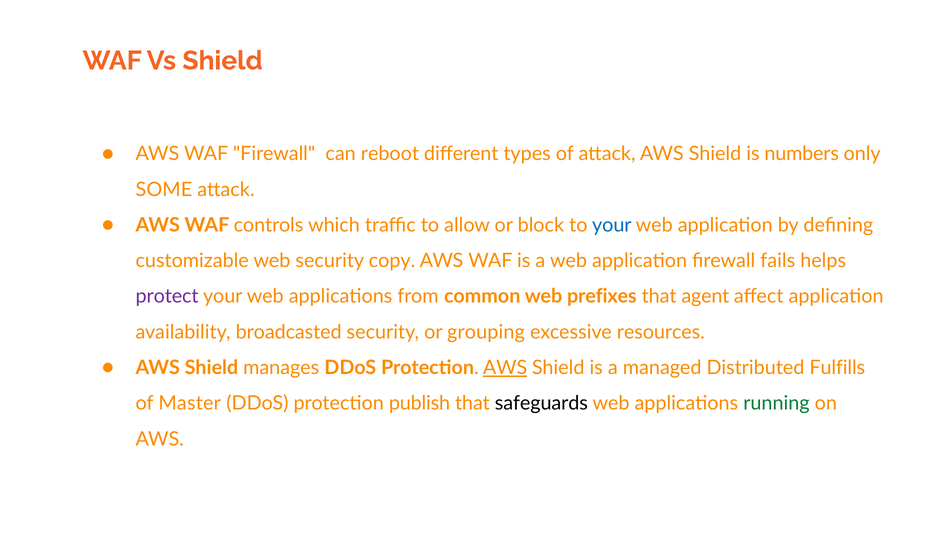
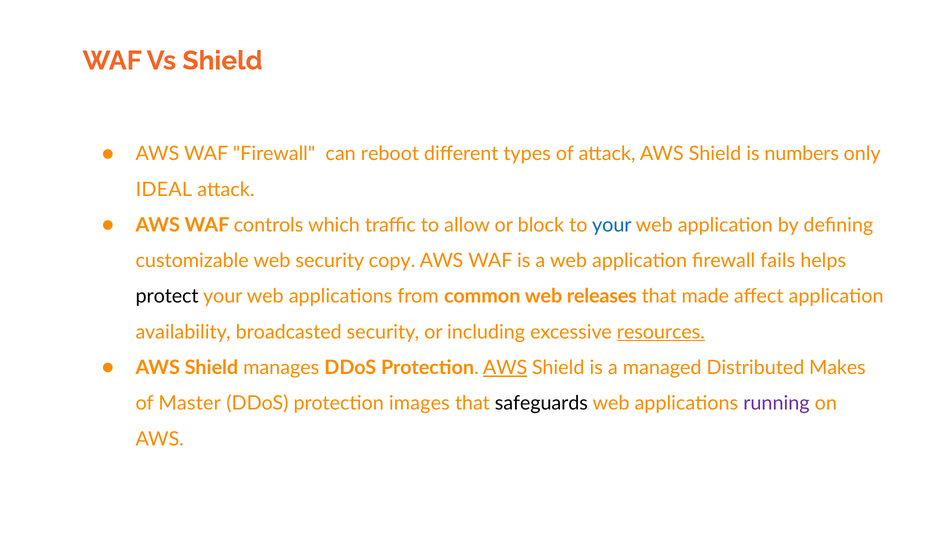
SOME: SOME -> IDEAL (164, 189)
protect colour: purple -> black (167, 296)
prefixes: prefixes -> releases (602, 296)
agent: agent -> made (705, 296)
grouping: grouping -> including (486, 332)
resources underline: none -> present (661, 332)
Fulfills: Fulfills -> Makes (837, 368)
publish: publish -> images (419, 403)
running colour: green -> purple (776, 403)
